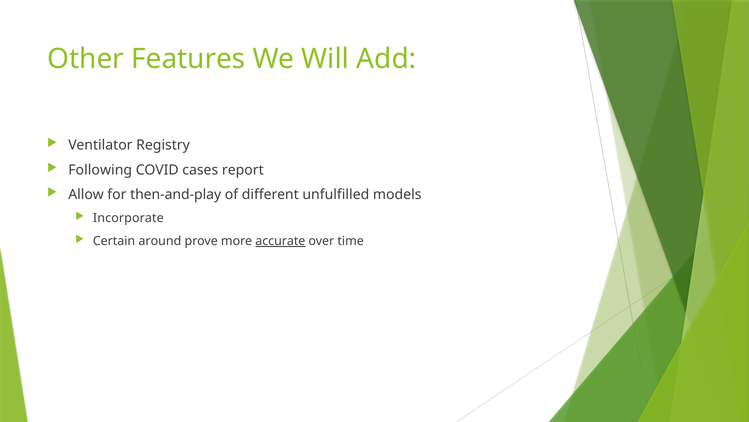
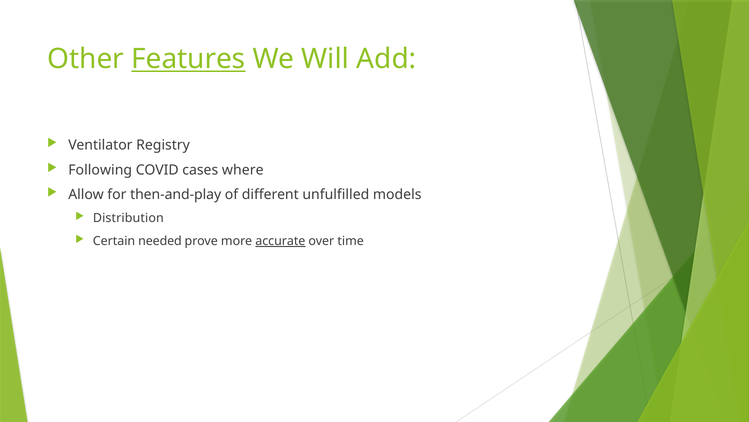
Features underline: none -> present (188, 59)
report: report -> where (243, 170)
Incorporate: Incorporate -> Distribution (128, 218)
around: around -> needed (160, 241)
